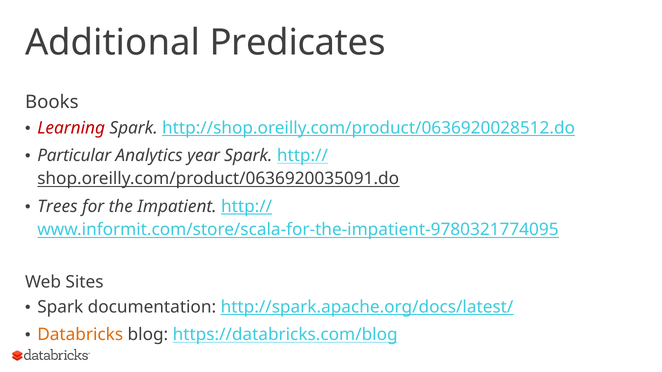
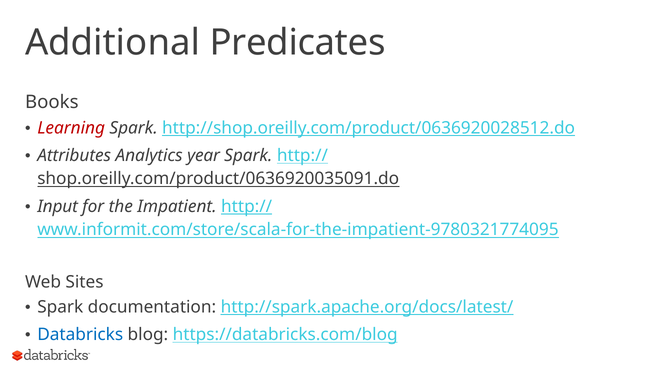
Particular: Particular -> Attributes (74, 156)
Trees: Trees -> Input (58, 207)
Databricks colour: orange -> blue (80, 335)
